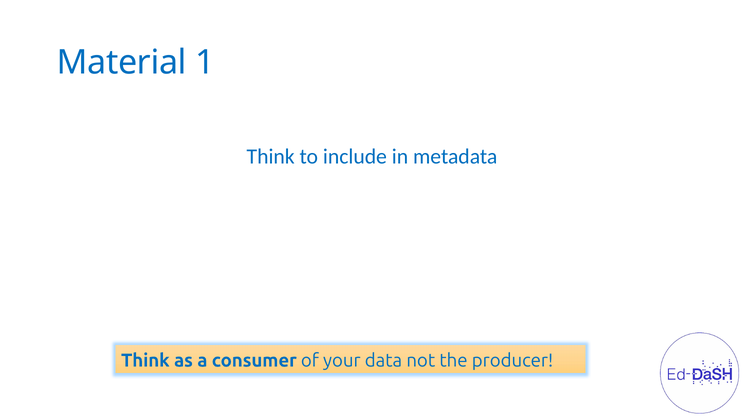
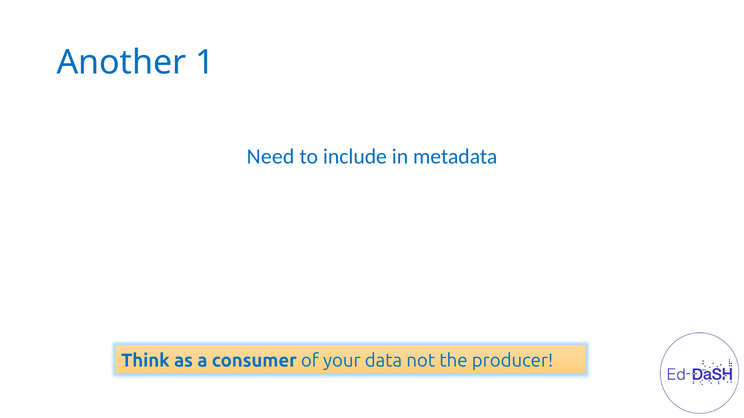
Material: Material -> Another (122, 62)
Think: Think -> Need (271, 157)
